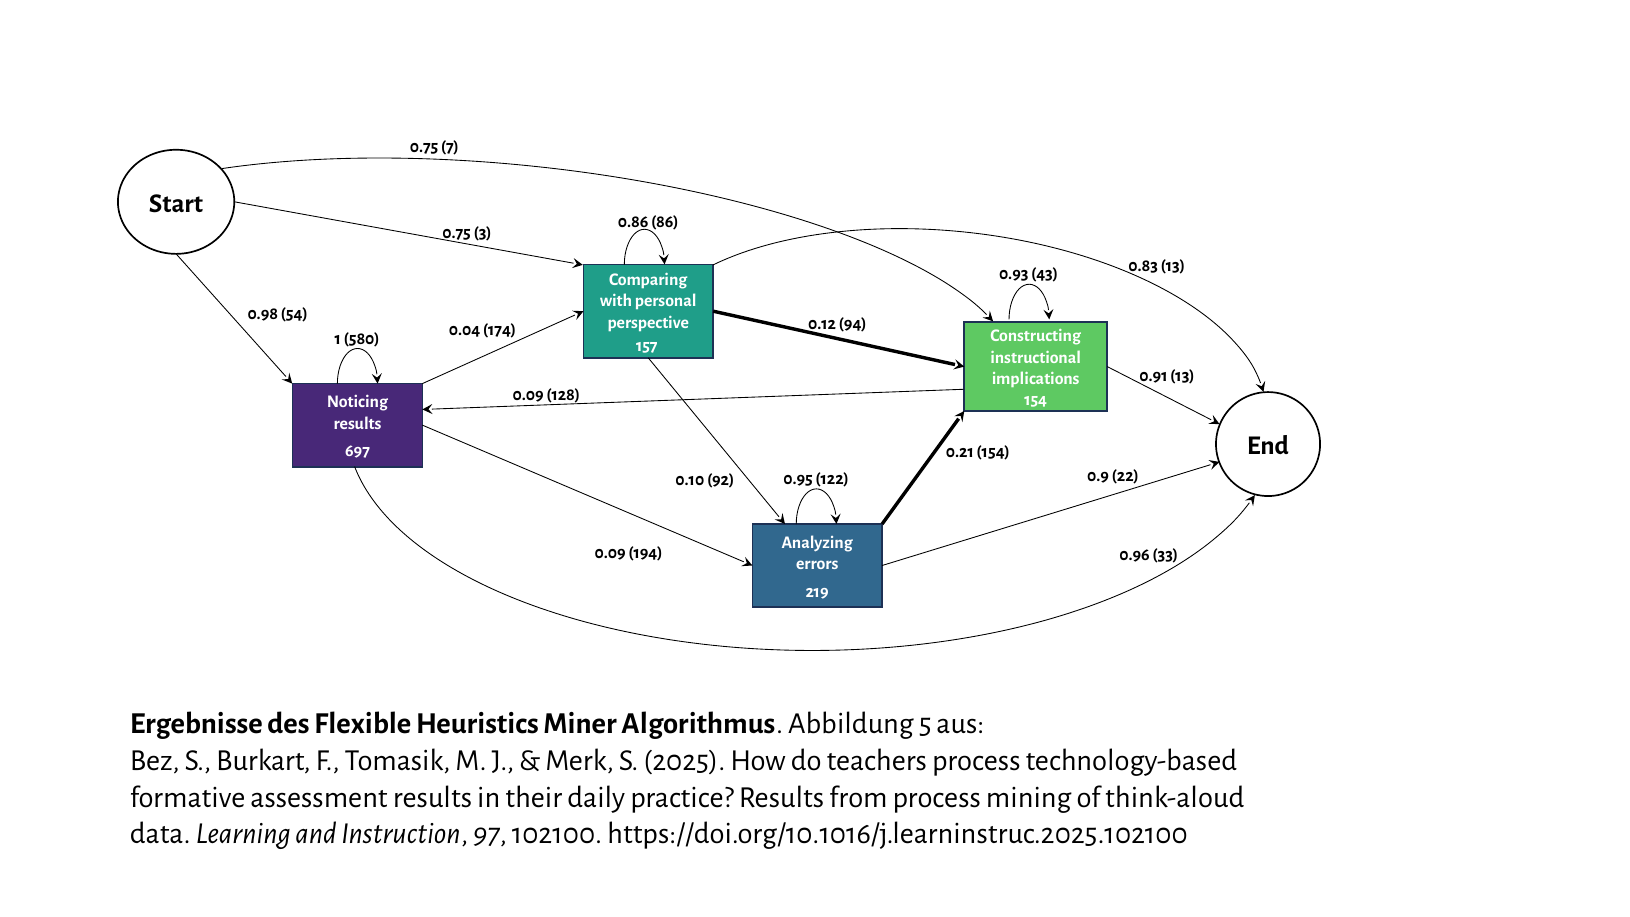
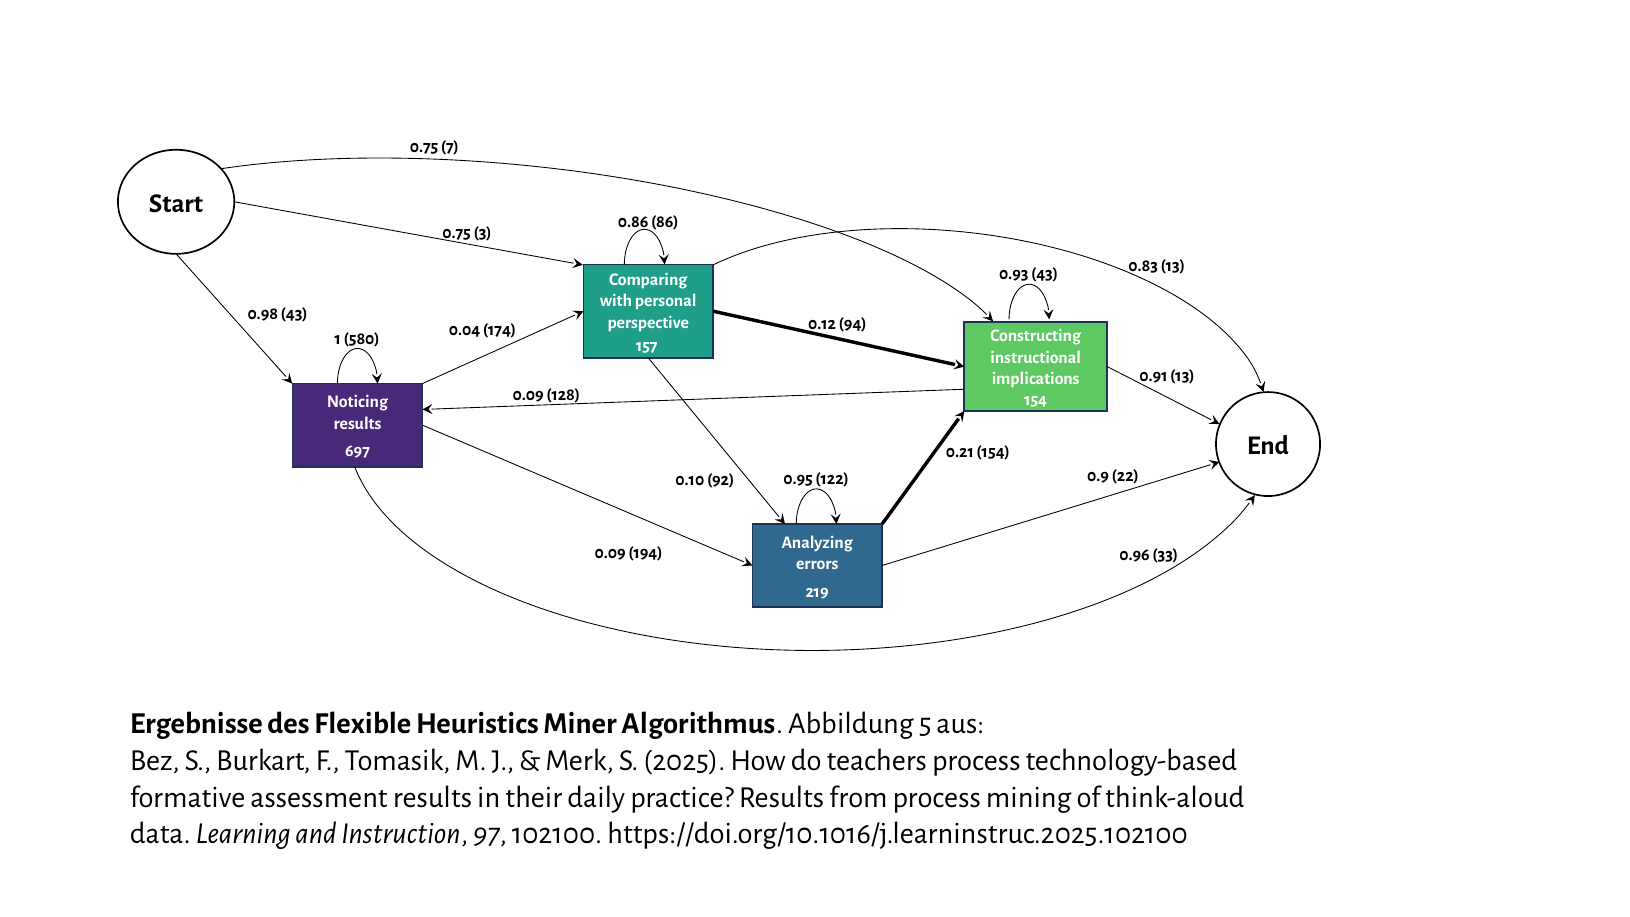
0.98 54: 54 -> 43 (294, 313)
